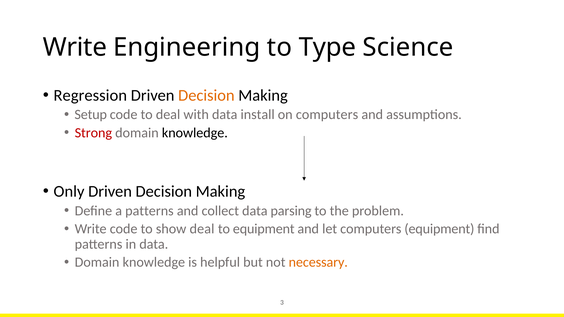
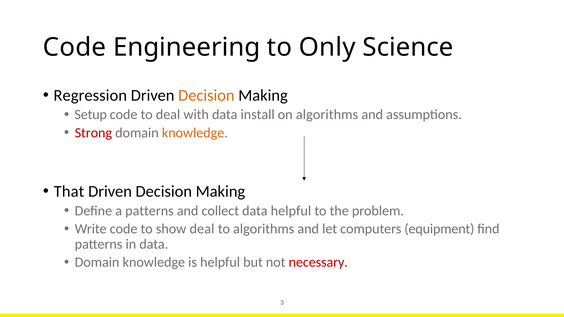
Write: Write -> Code (75, 47)
Type: Type -> Only (327, 47)
on computers: computers -> algorithms (327, 115)
knowledge colour: black -> orange (195, 133)
Only: Only -> That (69, 192)
data parsing: parsing -> helpful (291, 211)
to equipment: equipment -> algorithms (264, 229)
necessary colour: orange -> red (318, 263)
